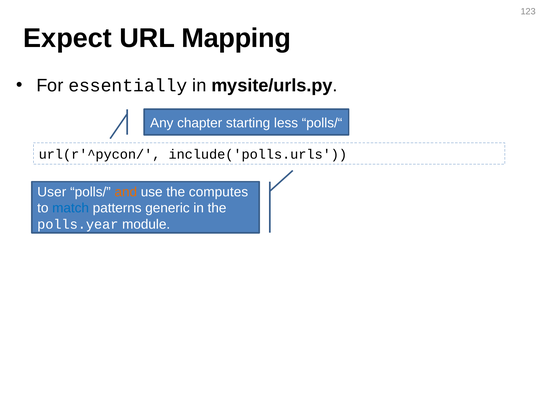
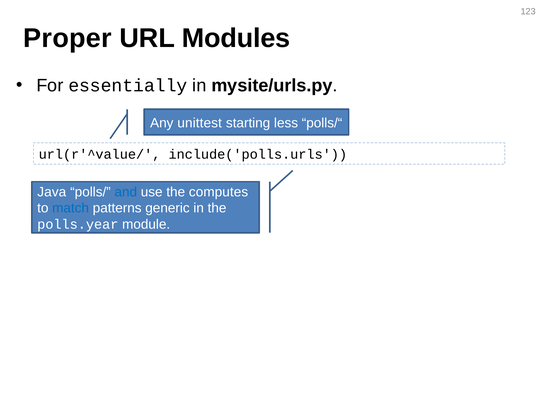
Expect: Expect -> Proper (67, 38)
Mapping: Mapping -> Modules (236, 38)
chapter: chapter -> unittest (200, 123)
url(r'^pycon/: url(r'^pycon/ -> url(r'^value/ (100, 154)
User: User -> Java (52, 192)
and colour: orange -> blue (126, 192)
